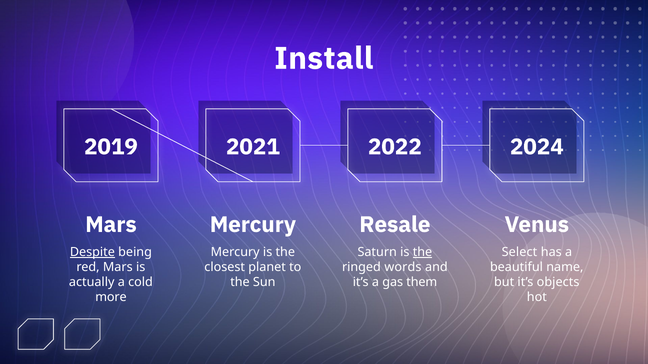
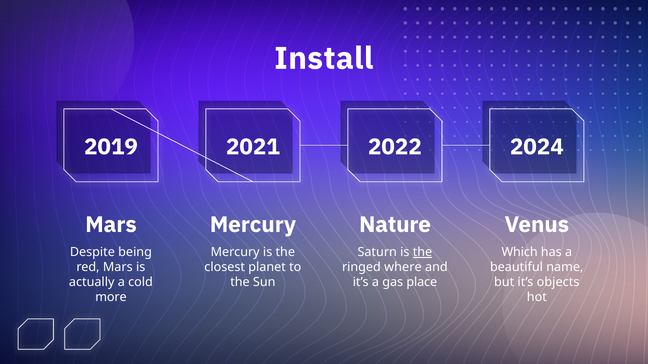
Resale: Resale -> Nature (395, 225)
Despite underline: present -> none (92, 252)
Select: Select -> Which (520, 252)
words: words -> where (403, 267)
them: them -> place (422, 283)
